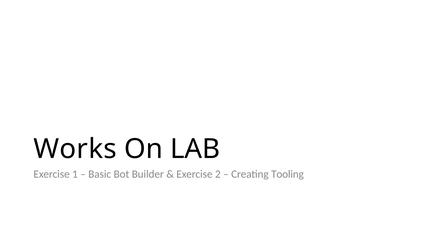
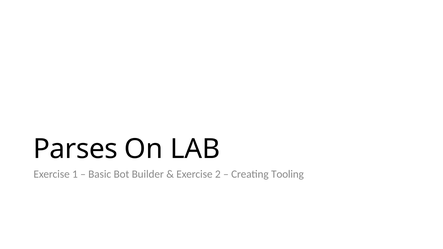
Works: Works -> Parses (75, 149)
